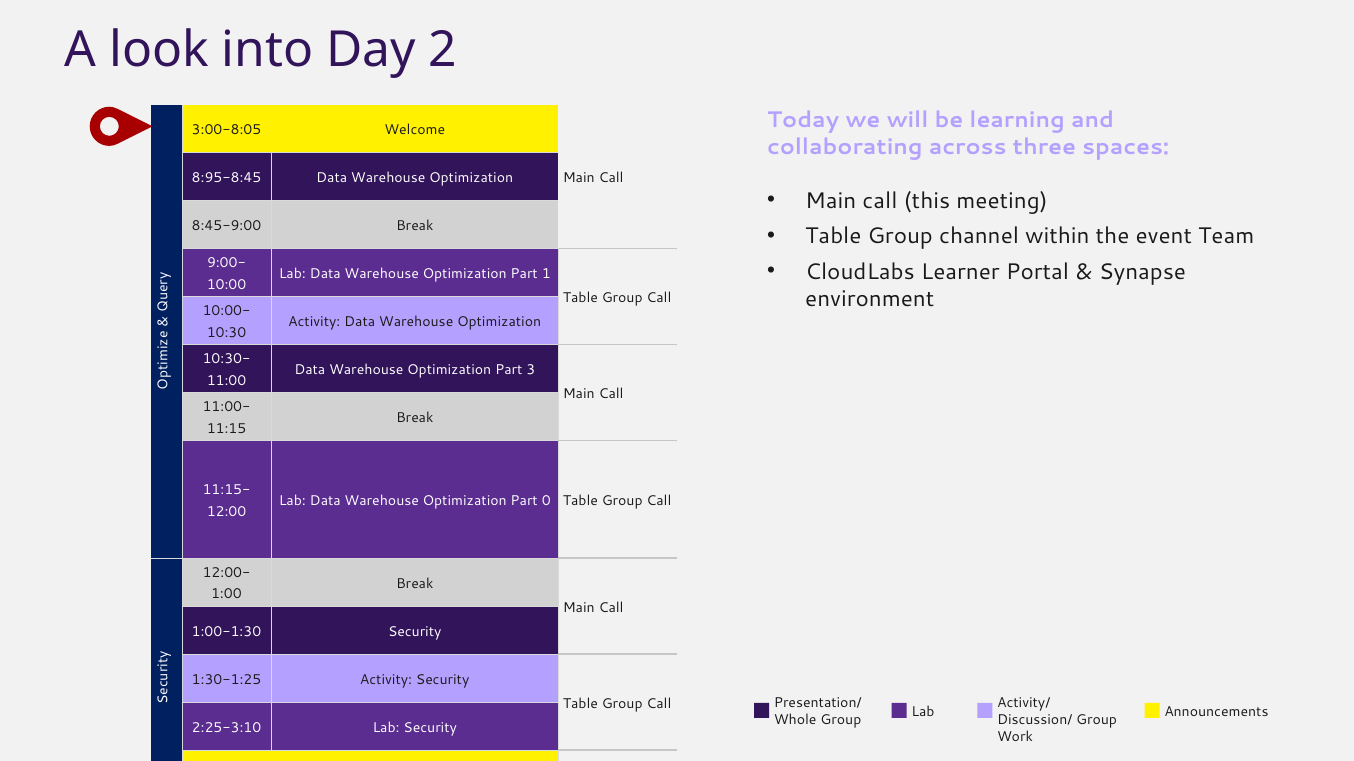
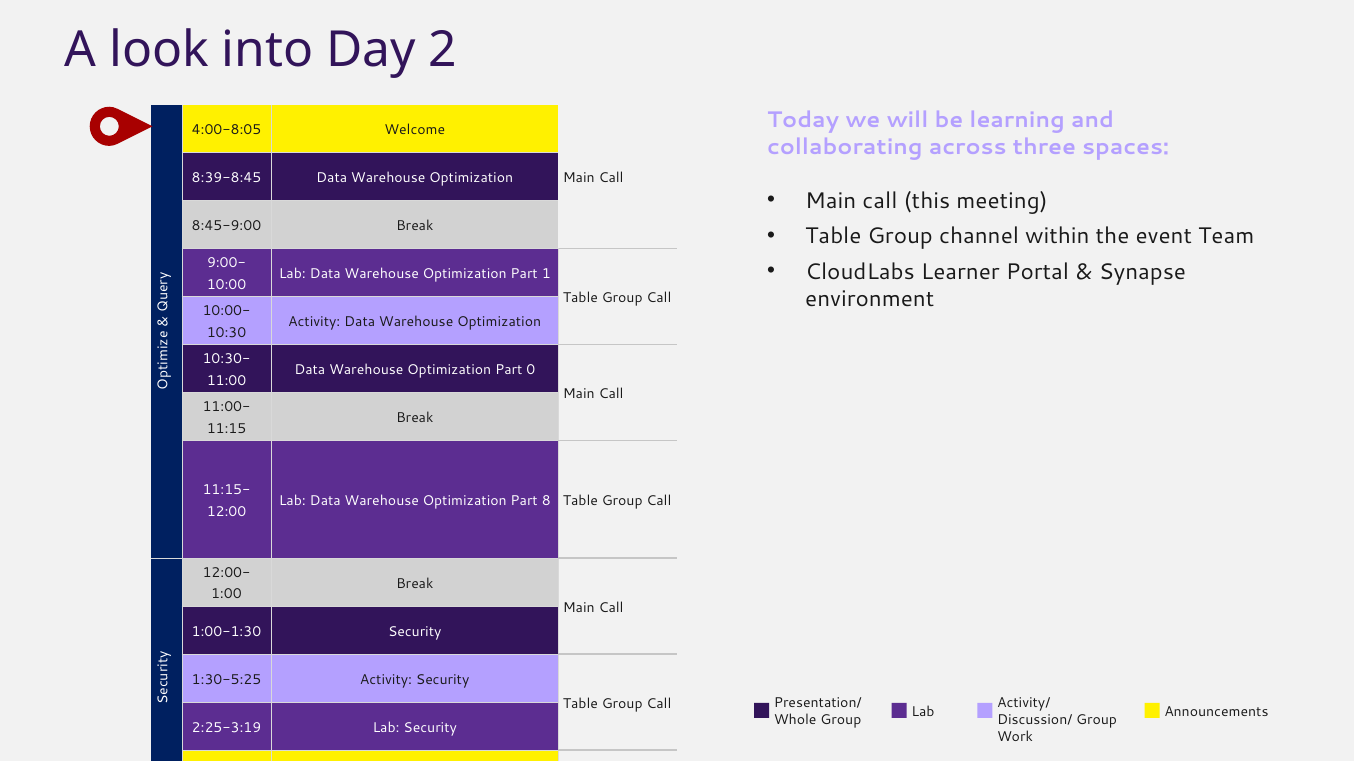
3:00-8:05: 3:00-8:05 -> 4:00-8:05 (227, 130)
8:95-8:45: 8:95-8:45 -> 8:39-8:45 (227, 178)
3: 3 -> 0 (531, 370)
0: 0 -> 8 (546, 501)
1:30-1:25: 1:30-1:25 -> 1:30-5:25 (227, 680)
2:25-3:10: 2:25-3:10 -> 2:25-3:19 (227, 728)
